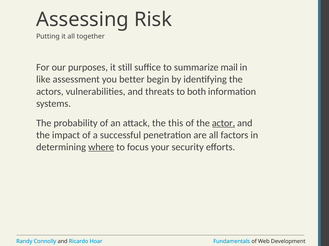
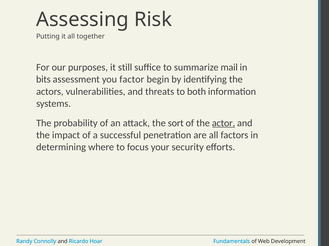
like: like -> bits (43, 80)
better: better -> factor (132, 80)
this: this -> sort (176, 123)
where underline: present -> none (101, 147)
